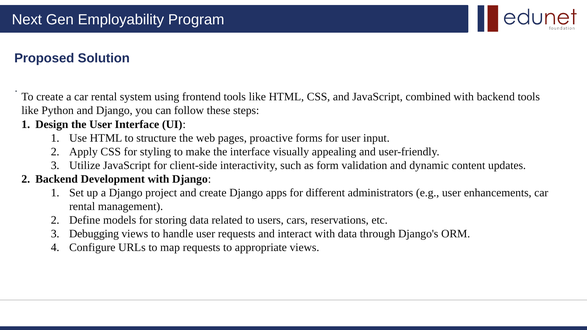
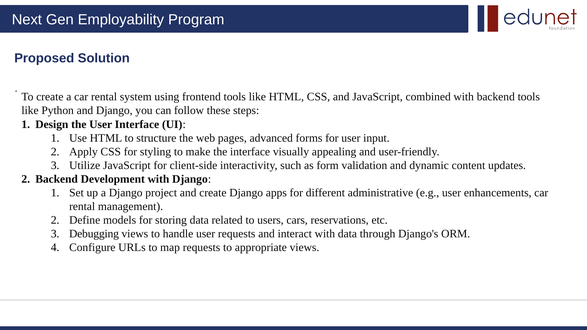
proactive: proactive -> advanced (271, 138)
administrators: administrators -> administrative (380, 193)
